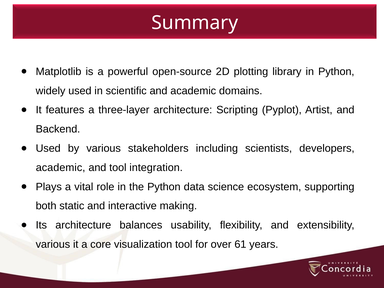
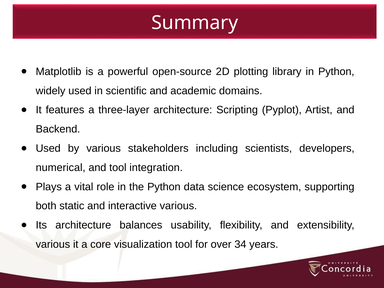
academic: academic -> numerical (61, 168)
interactive making: making -> various (178, 206)
61: 61 -> 34 (240, 244)
